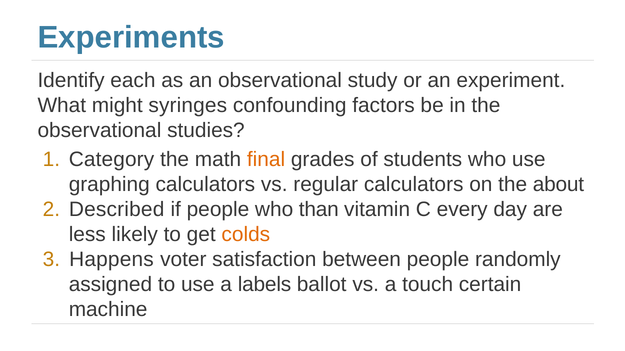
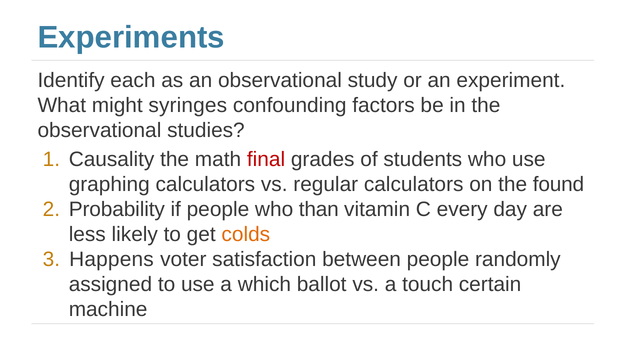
Category: Category -> Causality (112, 160)
final colour: orange -> red (266, 160)
about: about -> found (558, 185)
Described: Described -> Probability (117, 210)
labels: labels -> which (264, 285)
